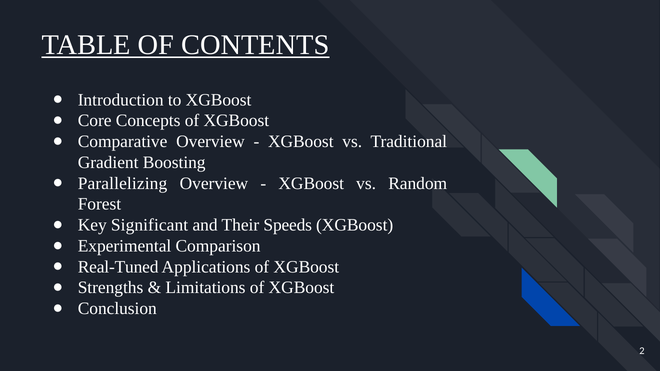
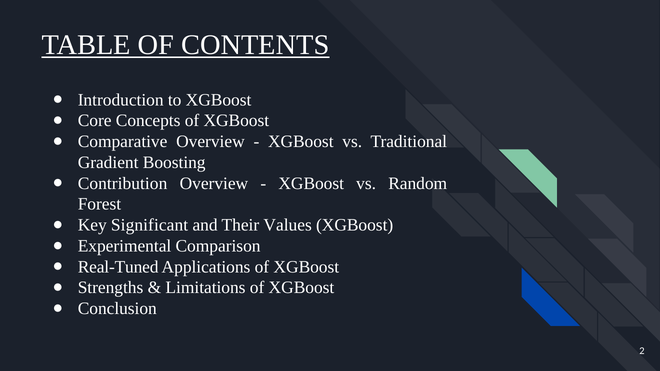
Parallelizing: Parallelizing -> Contribution (123, 183)
Speeds: Speeds -> Values (288, 225)
